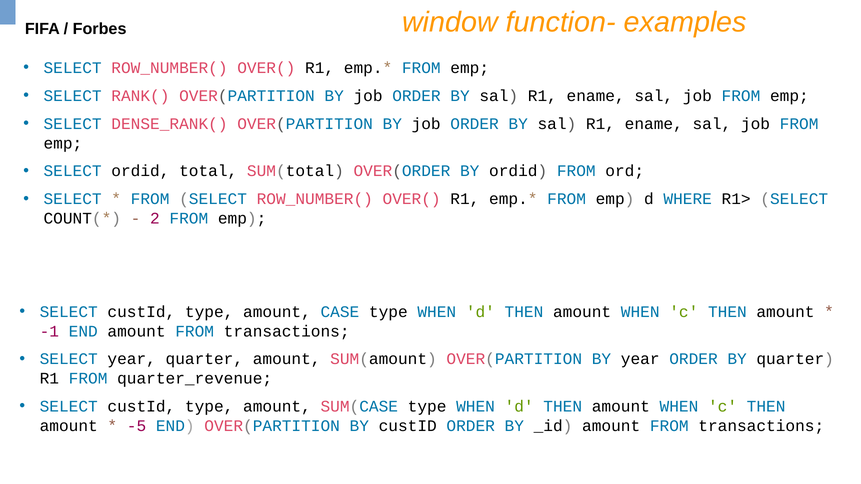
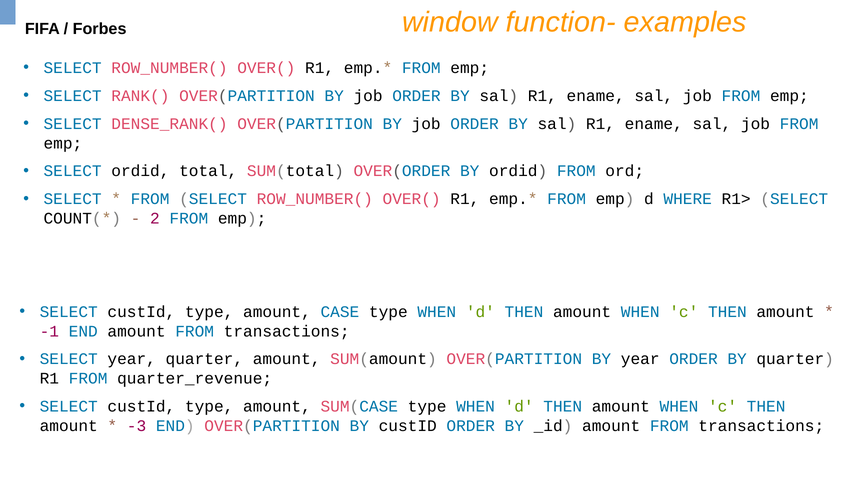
-5: -5 -> -3 (137, 426)
